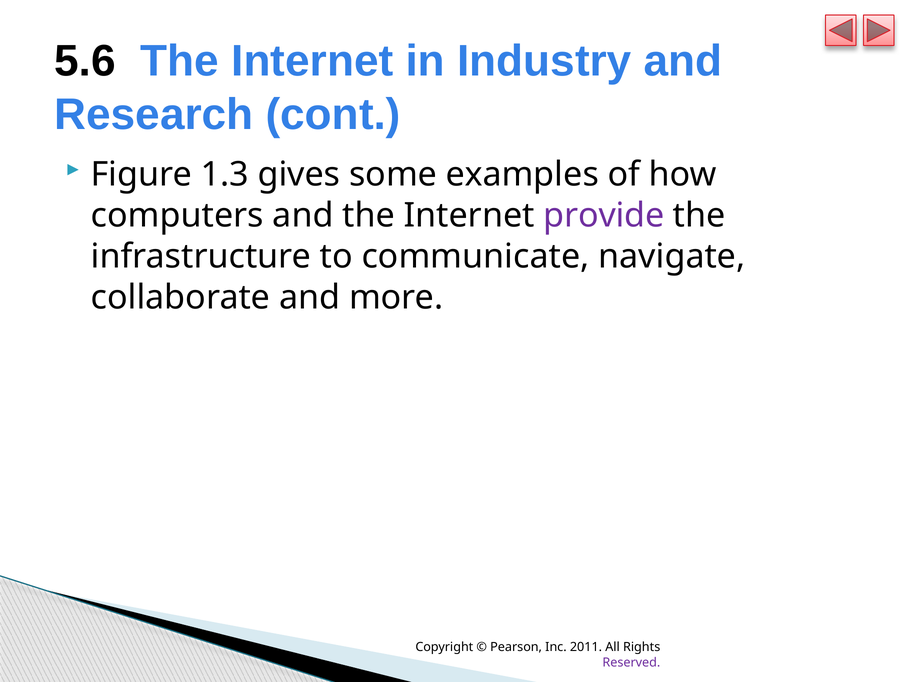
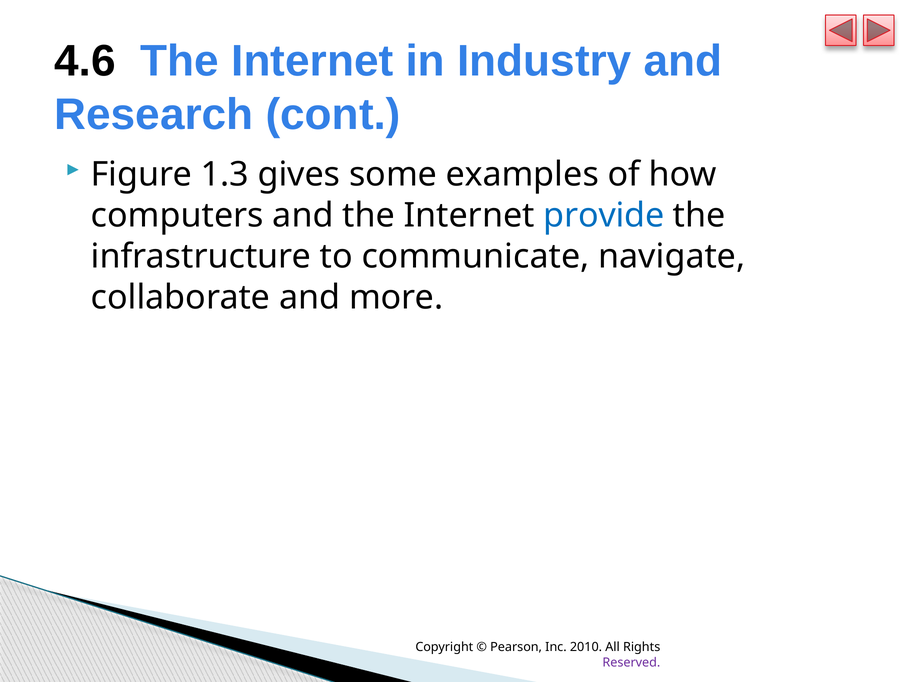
5.6: 5.6 -> 4.6 (85, 61)
provide colour: purple -> blue (604, 216)
2011: 2011 -> 2010 (586, 647)
